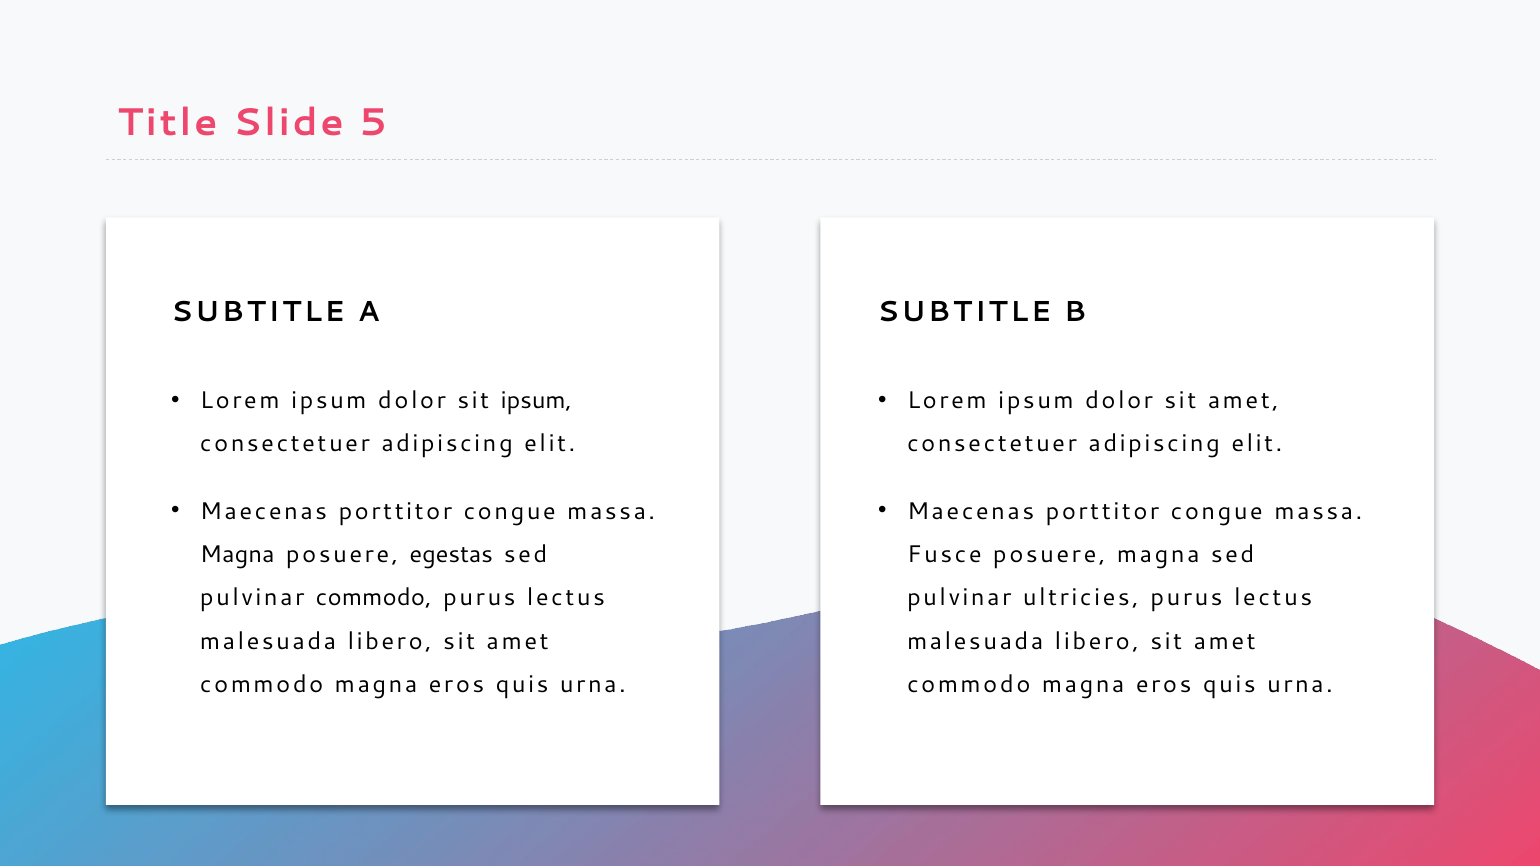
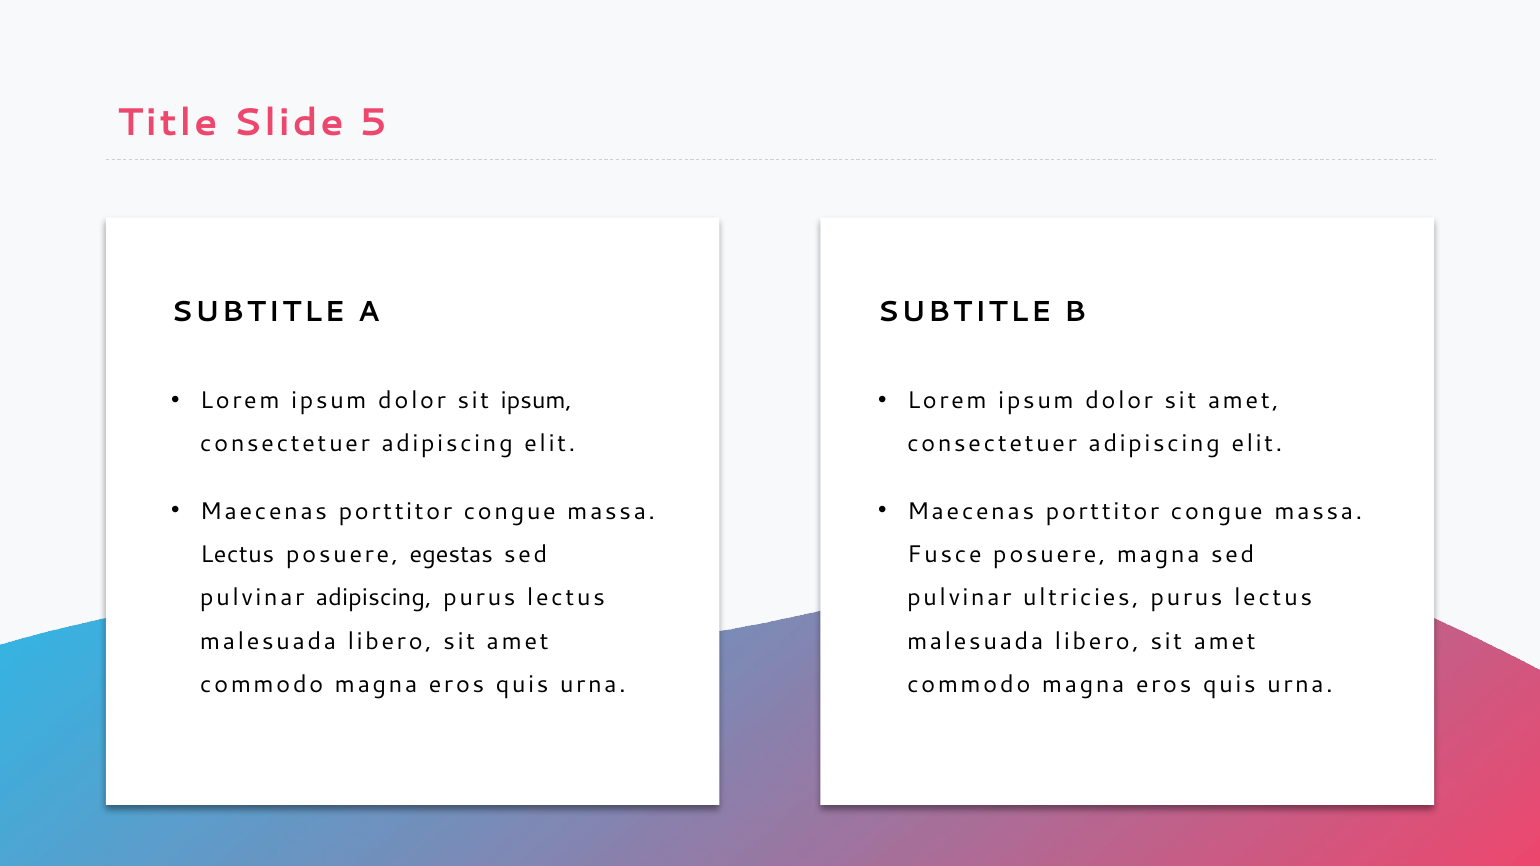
Magna: Magna -> Lectus (237, 555)
pulvinar commodo: commodo -> adipiscing (374, 598)
